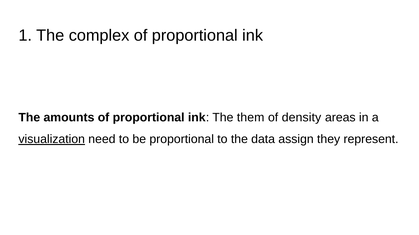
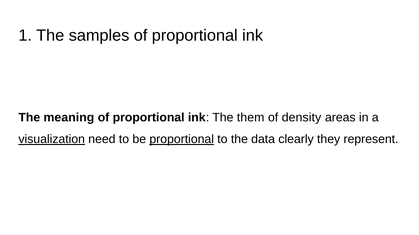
complex: complex -> samples (99, 35)
amounts: amounts -> meaning (69, 118)
proportional underline: none -> present (182, 140)
assign: assign -> clearly (296, 140)
